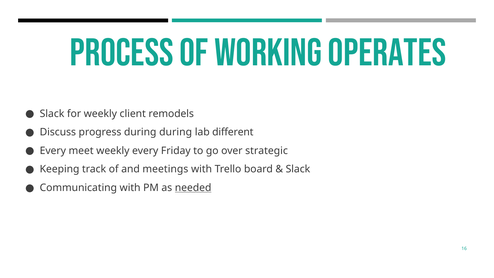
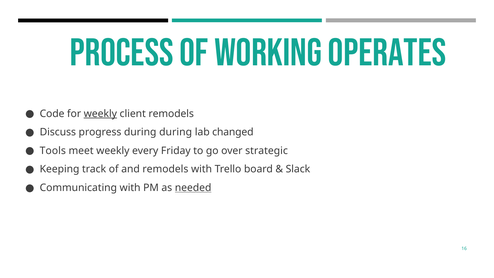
Slack: Slack -> Code (52, 114)
weekly underline: none -> present (100, 114)
different: different -> changed (233, 132)
Every: Every -> Tools (53, 151)
and meetings: meetings -> remodels (165, 169)
